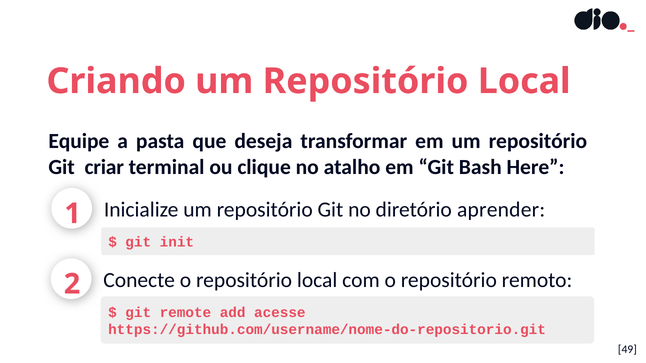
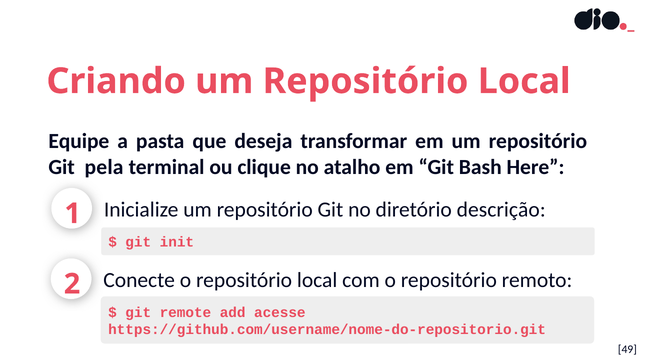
criar: criar -> pela (104, 167)
aprender: aprender -> descrição (501, 210)
